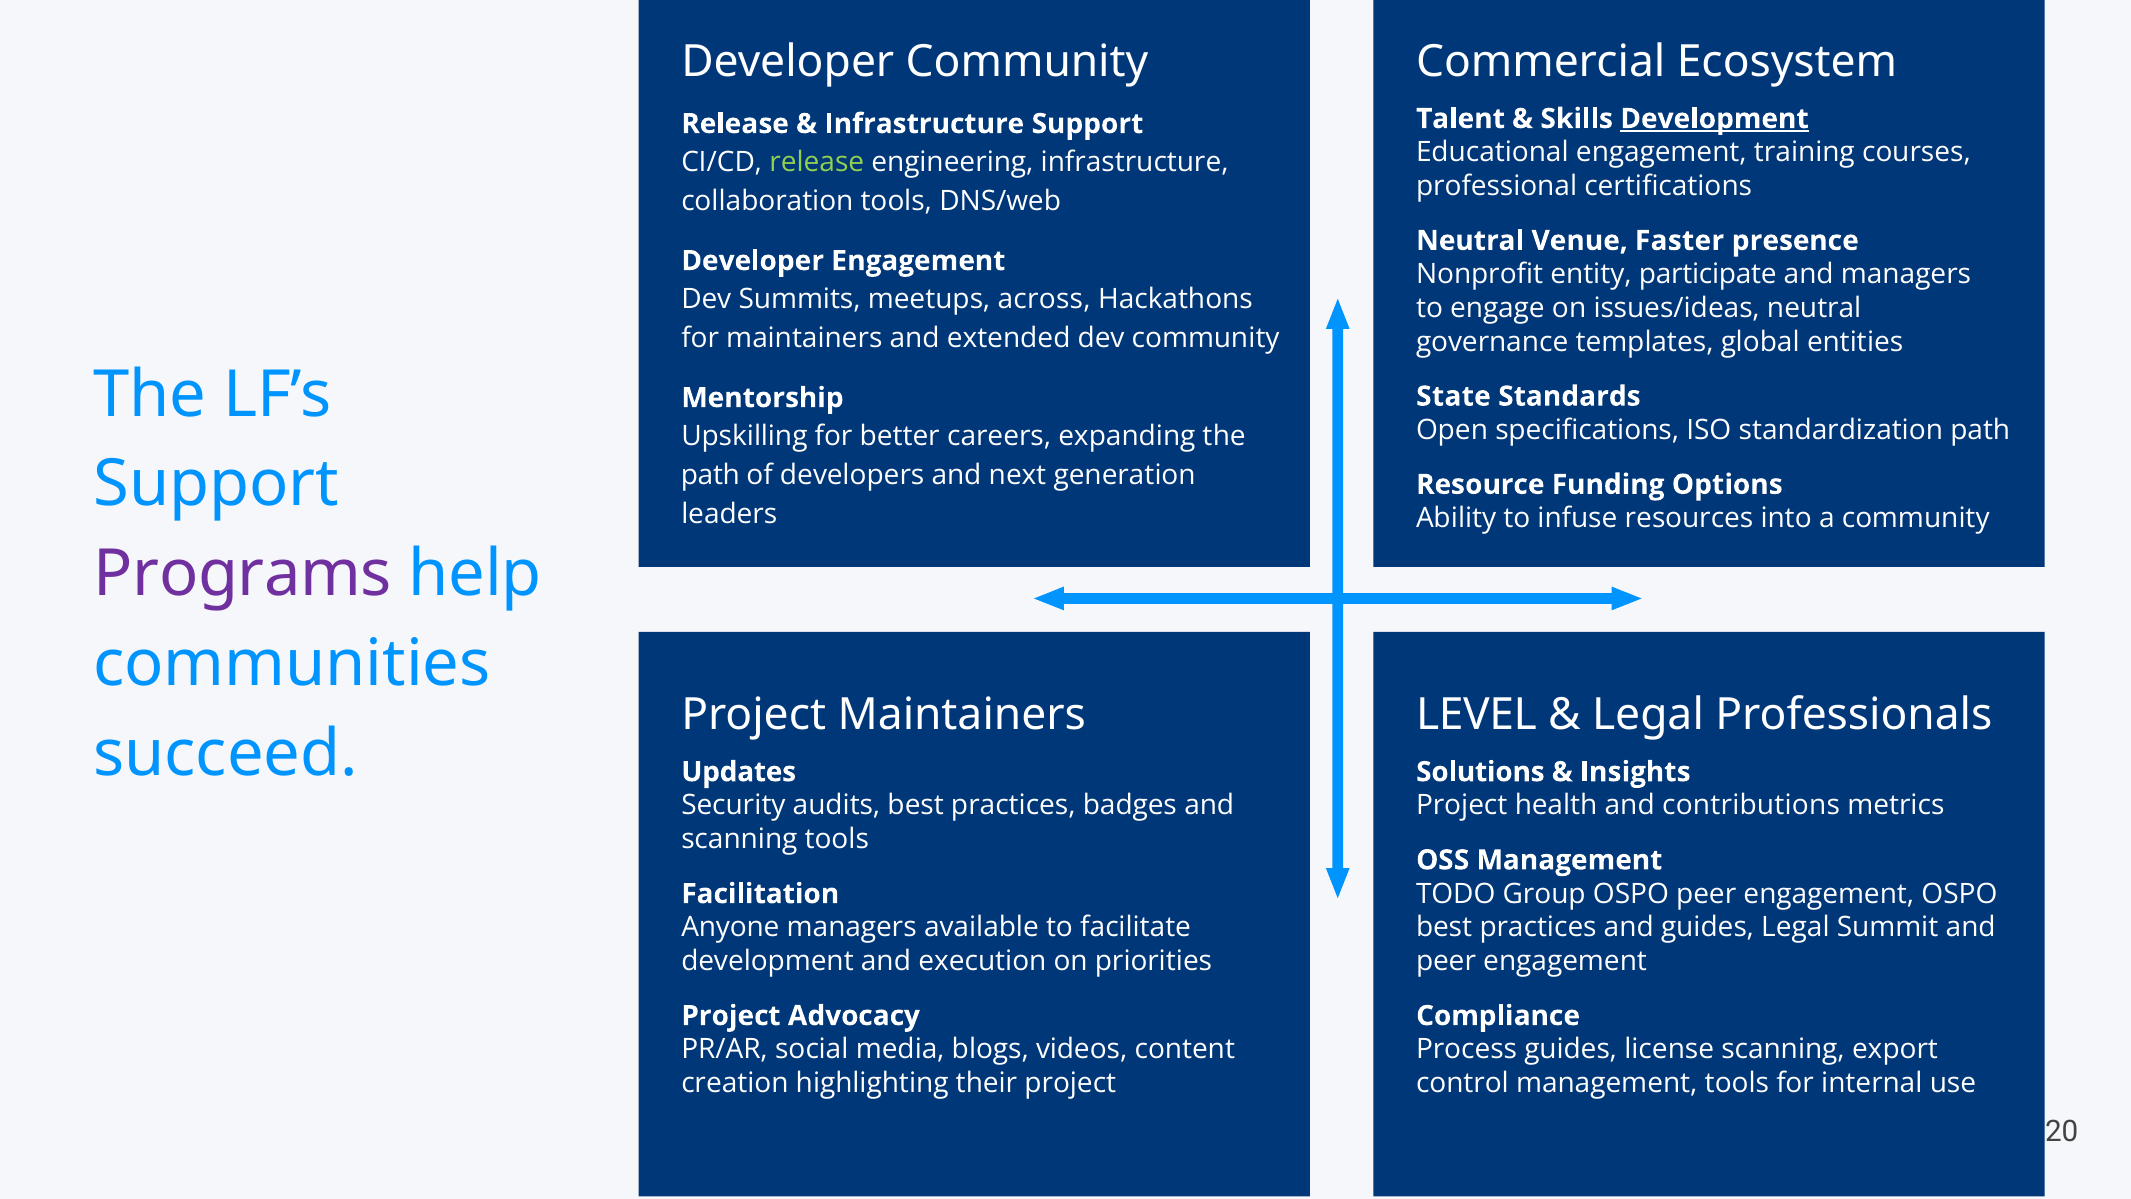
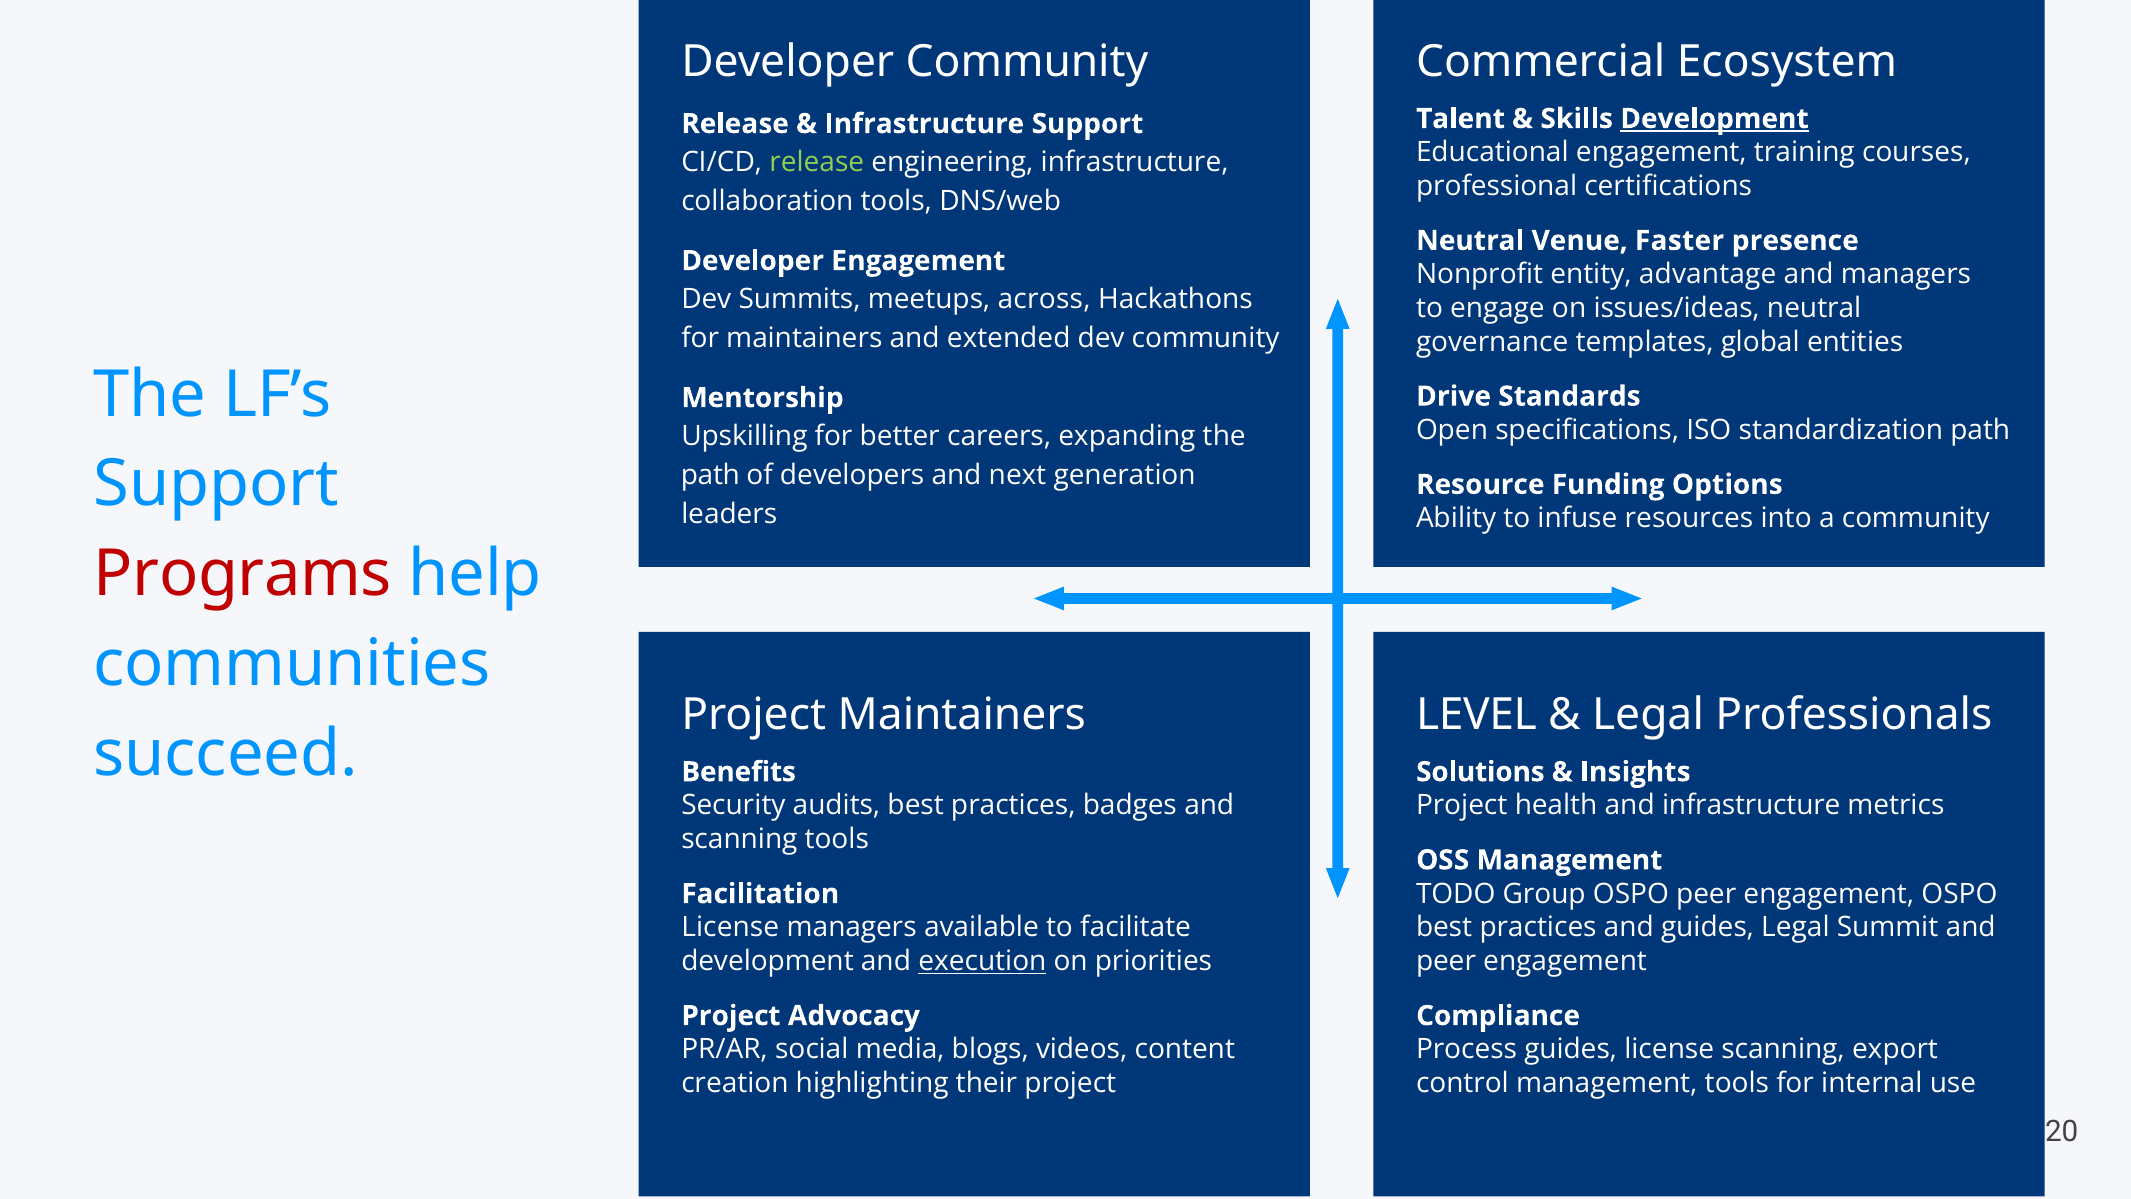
participate: participate -> advantage (1708, 274)
State: State -> Drive (1454, 396)
Programs colour: purple -> red (243, 574)
Updates: Updates -> Benefits (739, 772)
and contributions: contributions -> infrastructure (1751, 806)
Anyone: Anyone -> License (730, 927)
execution underline: none -> present (982, 961)
